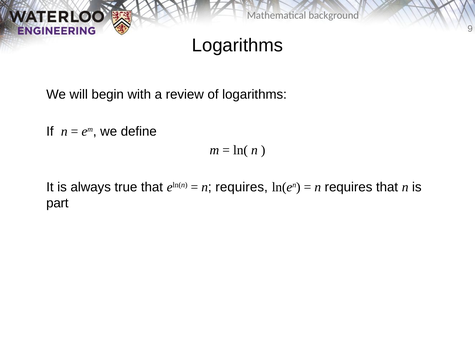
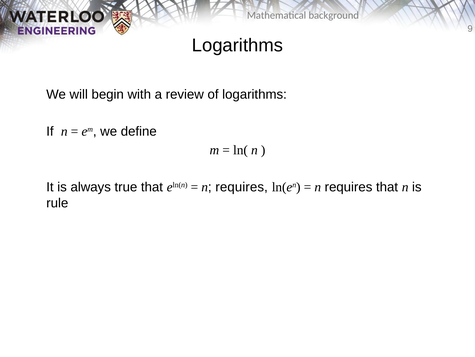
part: part -> rule (57, 203)
